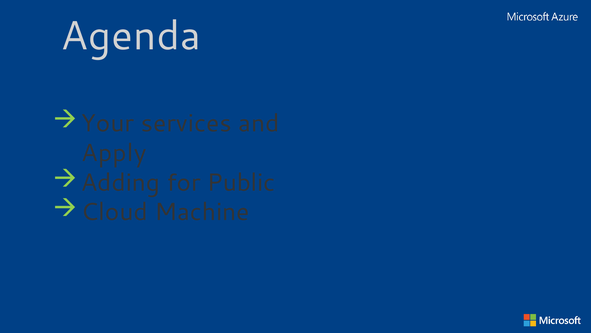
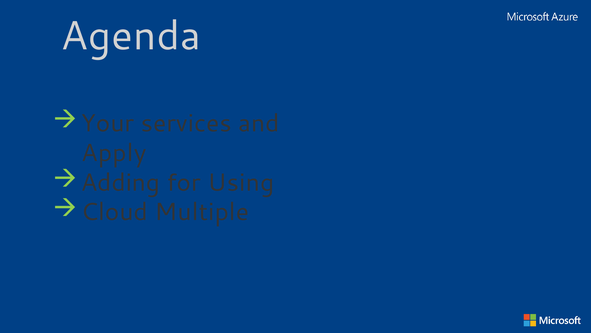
Public: Public -> Using (241, 182)
Machine: Machine -> Multiple (202, 212)
